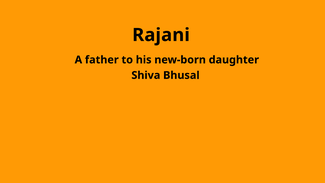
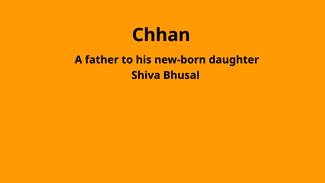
Rajani: Rajani -> Chhan (161, 35)
